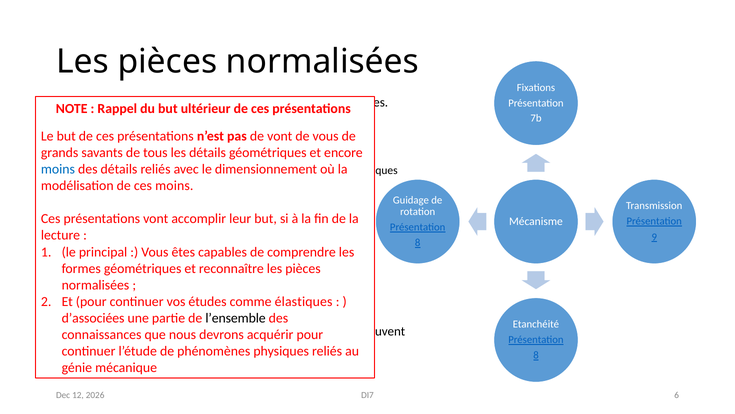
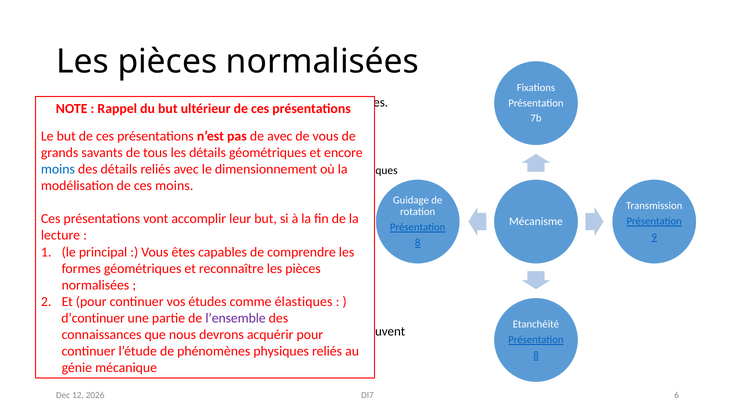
de vont: vont -> avec (280, 136)
d’associées: d’associées -> d’continuer (93, 318)
l’ensemble colour: black -> purple (236, 318)
